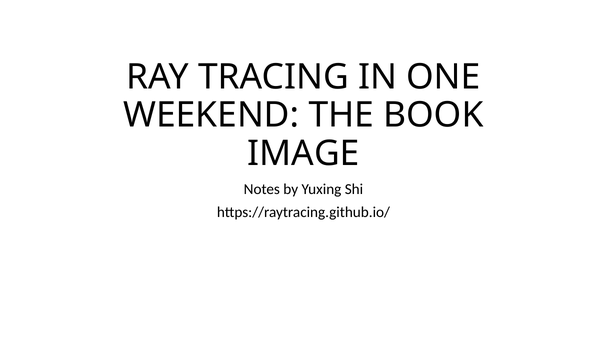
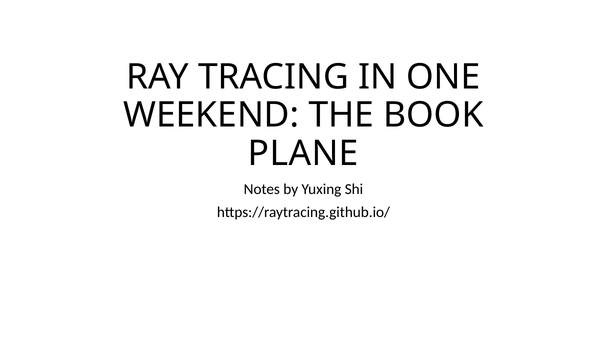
IMAGE: IMAGE -> PLANE (303, 154)
